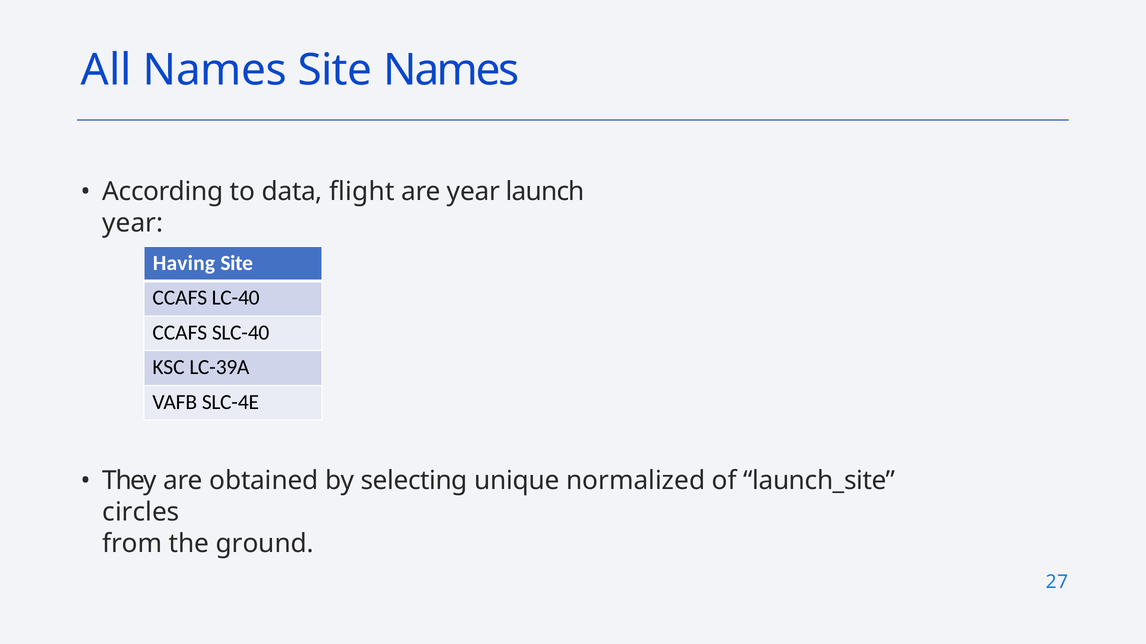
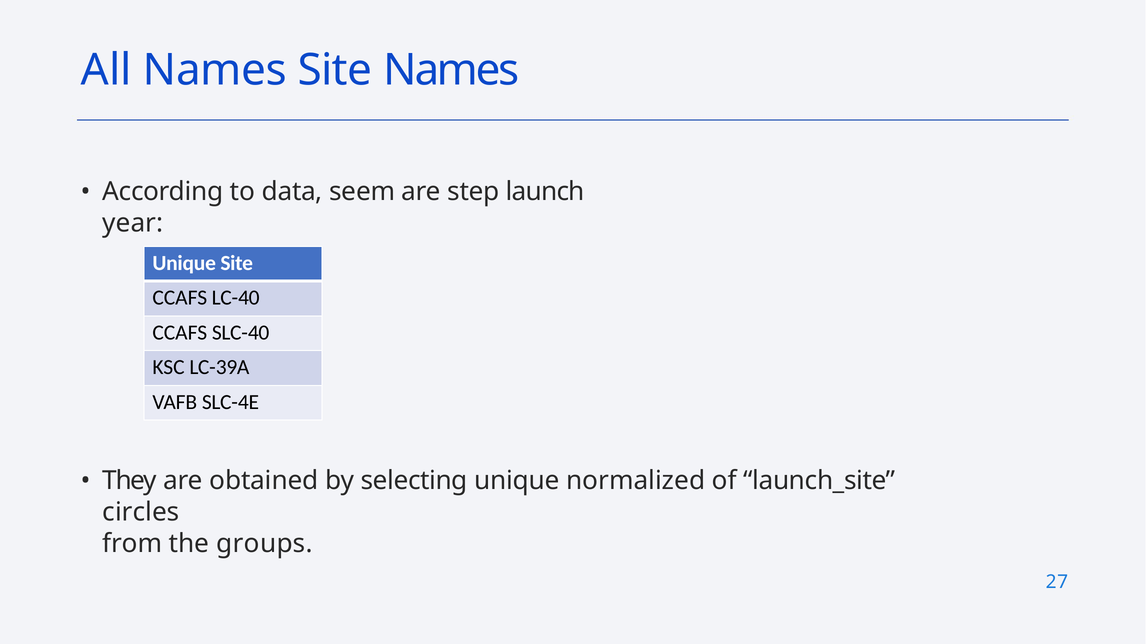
flight: flight -> seem (362, 192)
are year: year -> step (473, 192)
Having: Having -> Unique (184, 263)
ground: ground -> groups (265, 544)
